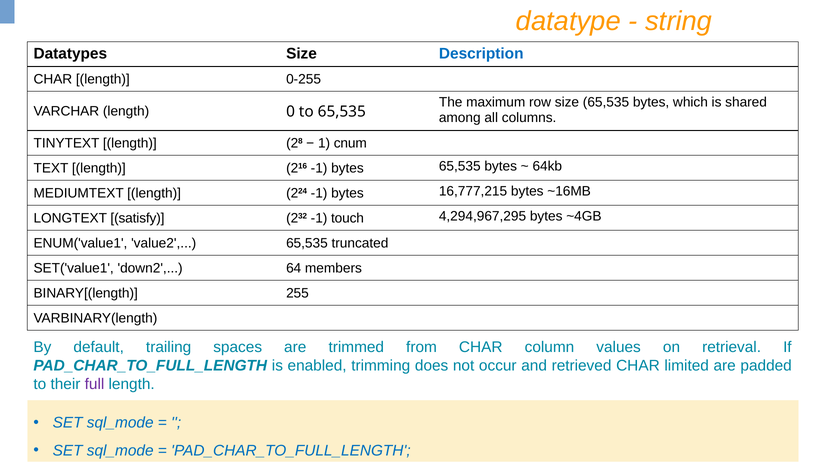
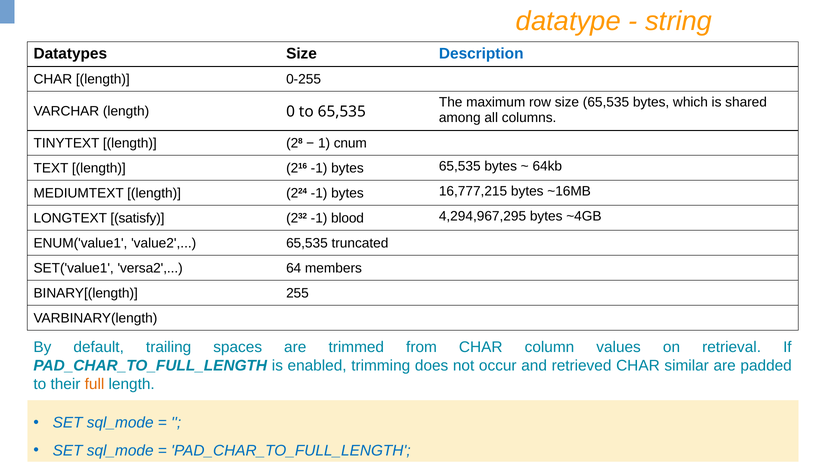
touch: touch -> blood (348, 218)
down2: down2 -> versa2 (150, 268)
limited: limited -> similar (687, 365)
full colour: purple -> orange (95, 384)
